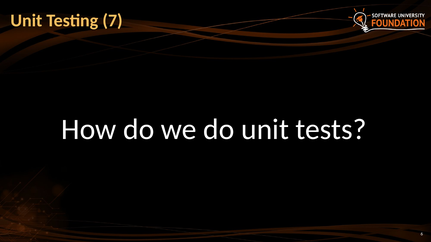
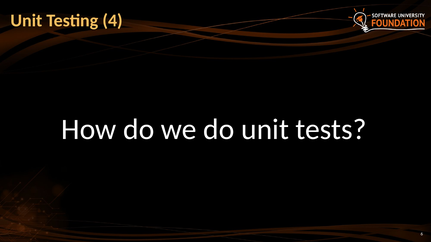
7: 7 -> 4 (113, 21)
